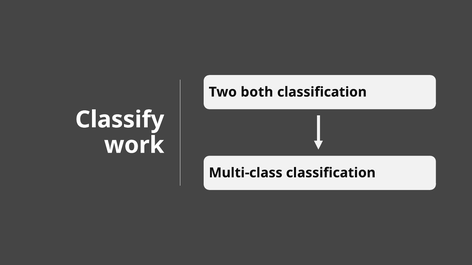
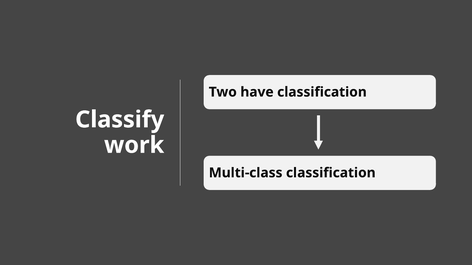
both: both -> have (257, 92)
